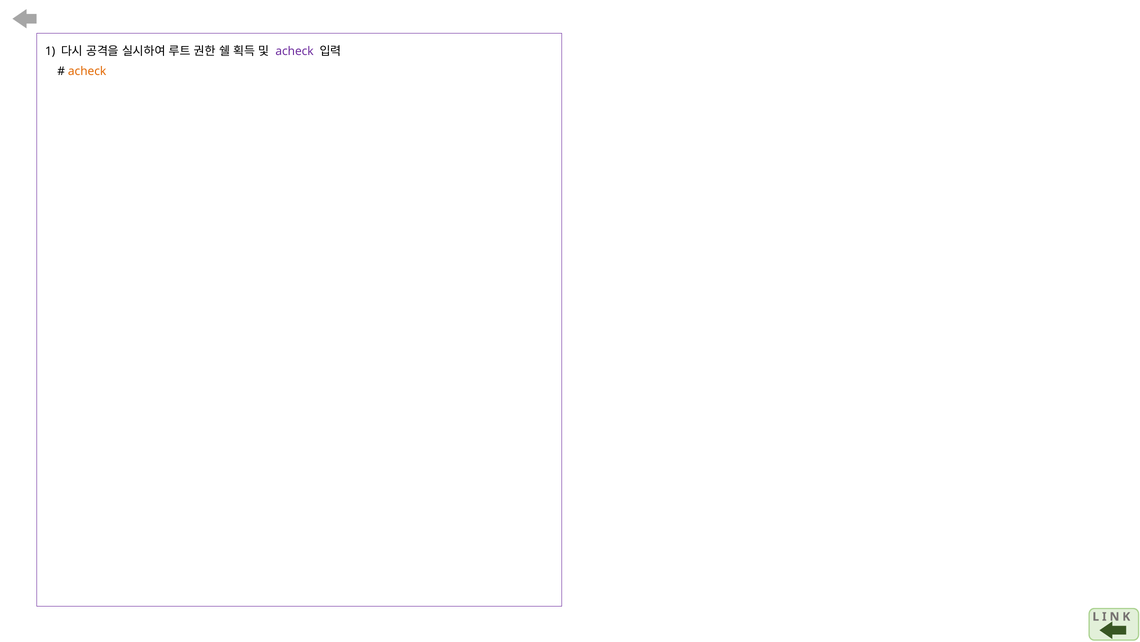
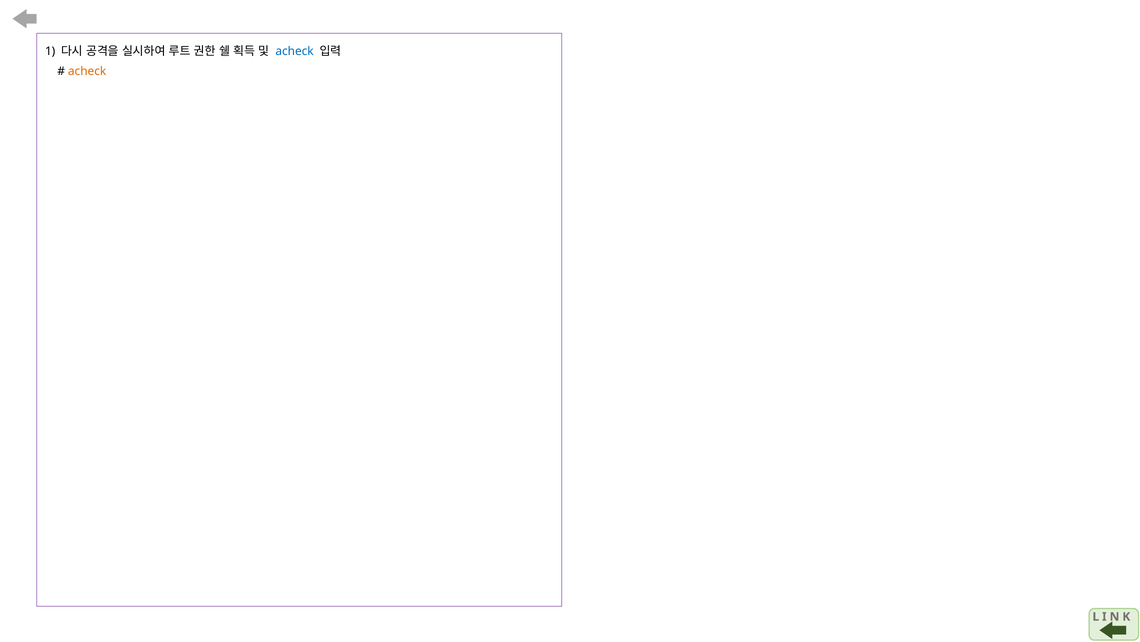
acheck colour: purple -> blue (295, 51)
